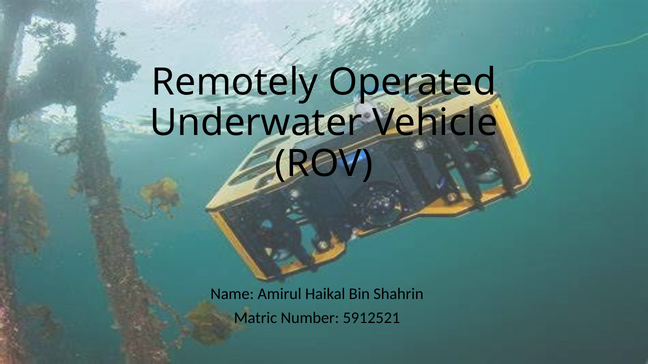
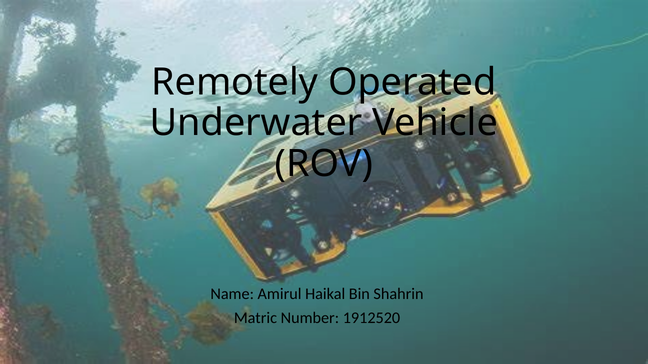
5912521: 5912521 -> 1912520 (371, 319)
